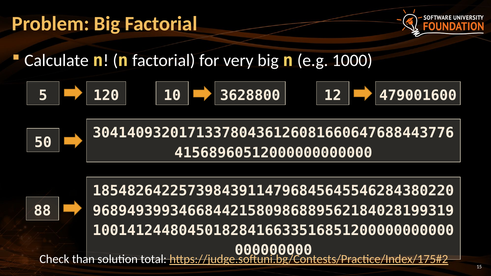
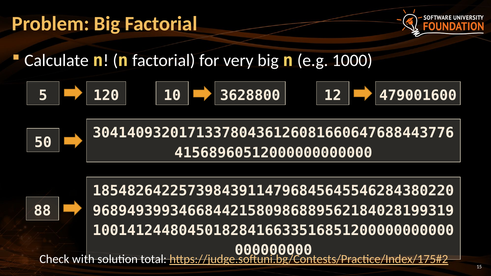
than: than -> with (83, 259)
